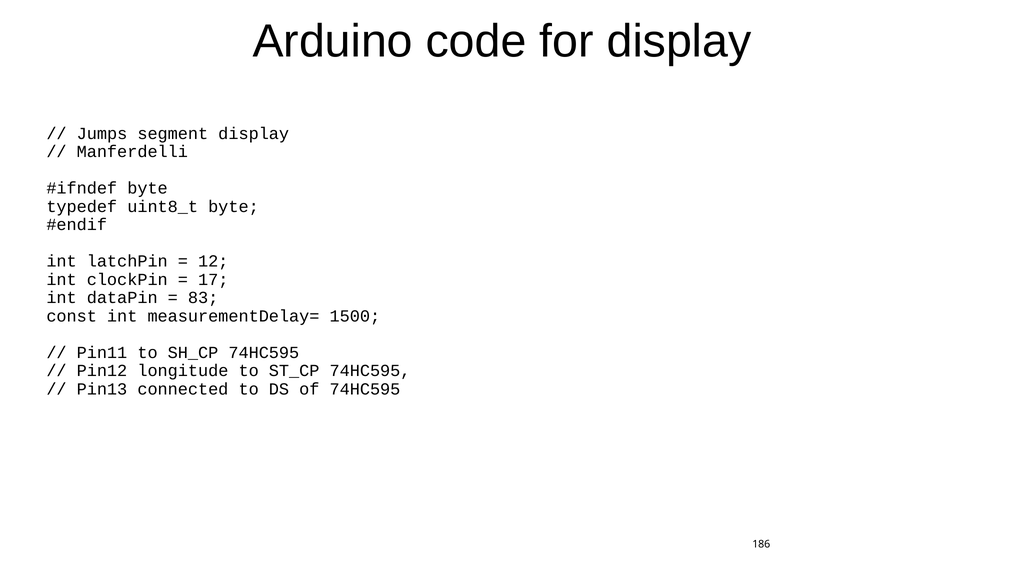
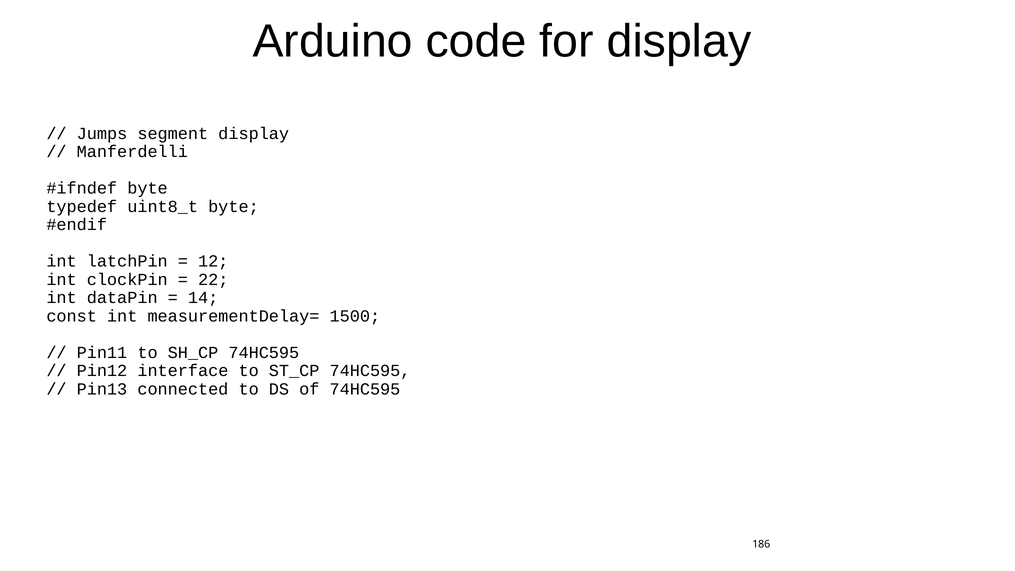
17: 17 -> 22 (213, 280)
83: 83 -> 14 (203, 298)
longitude: longitude -> interface (183, 371)
